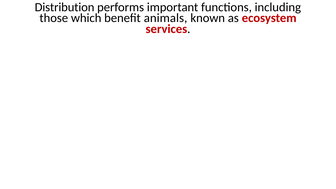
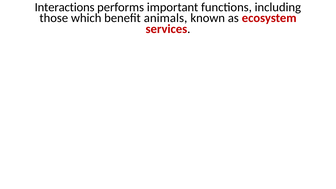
Distribution: Distribution -> Interactions (65, 7)
